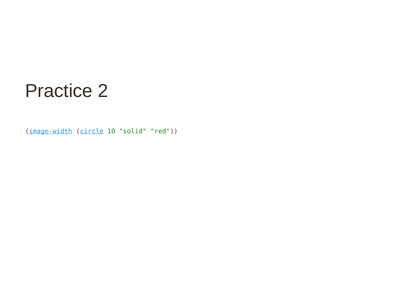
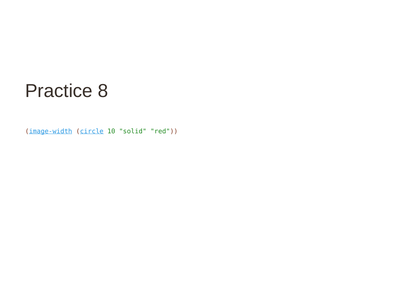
2: 2 -> 8 (103, 91)
